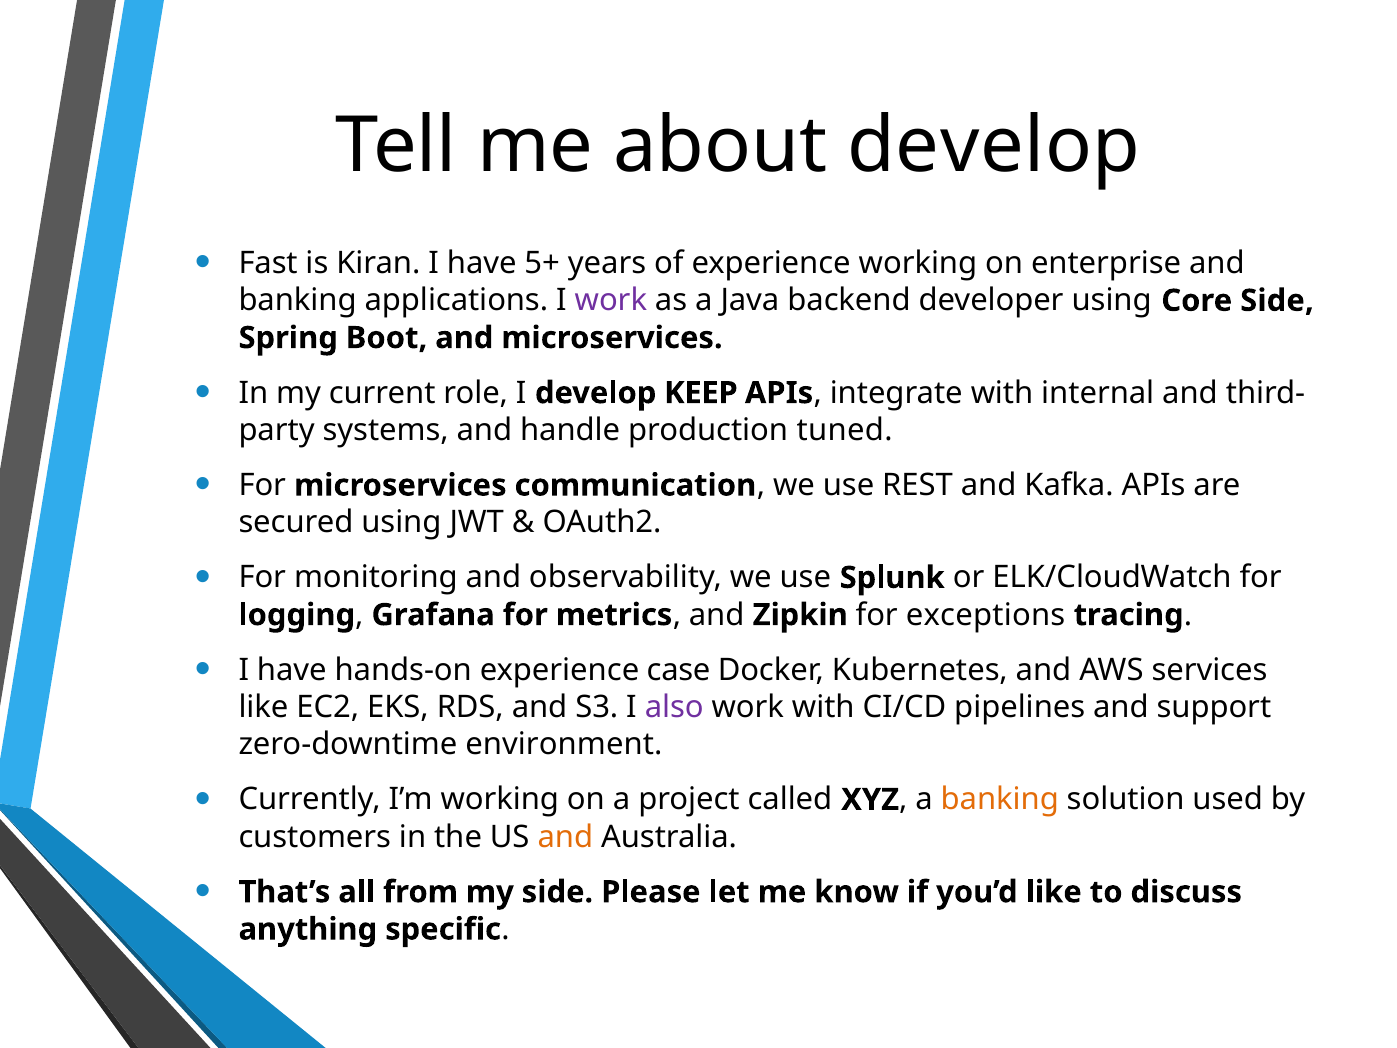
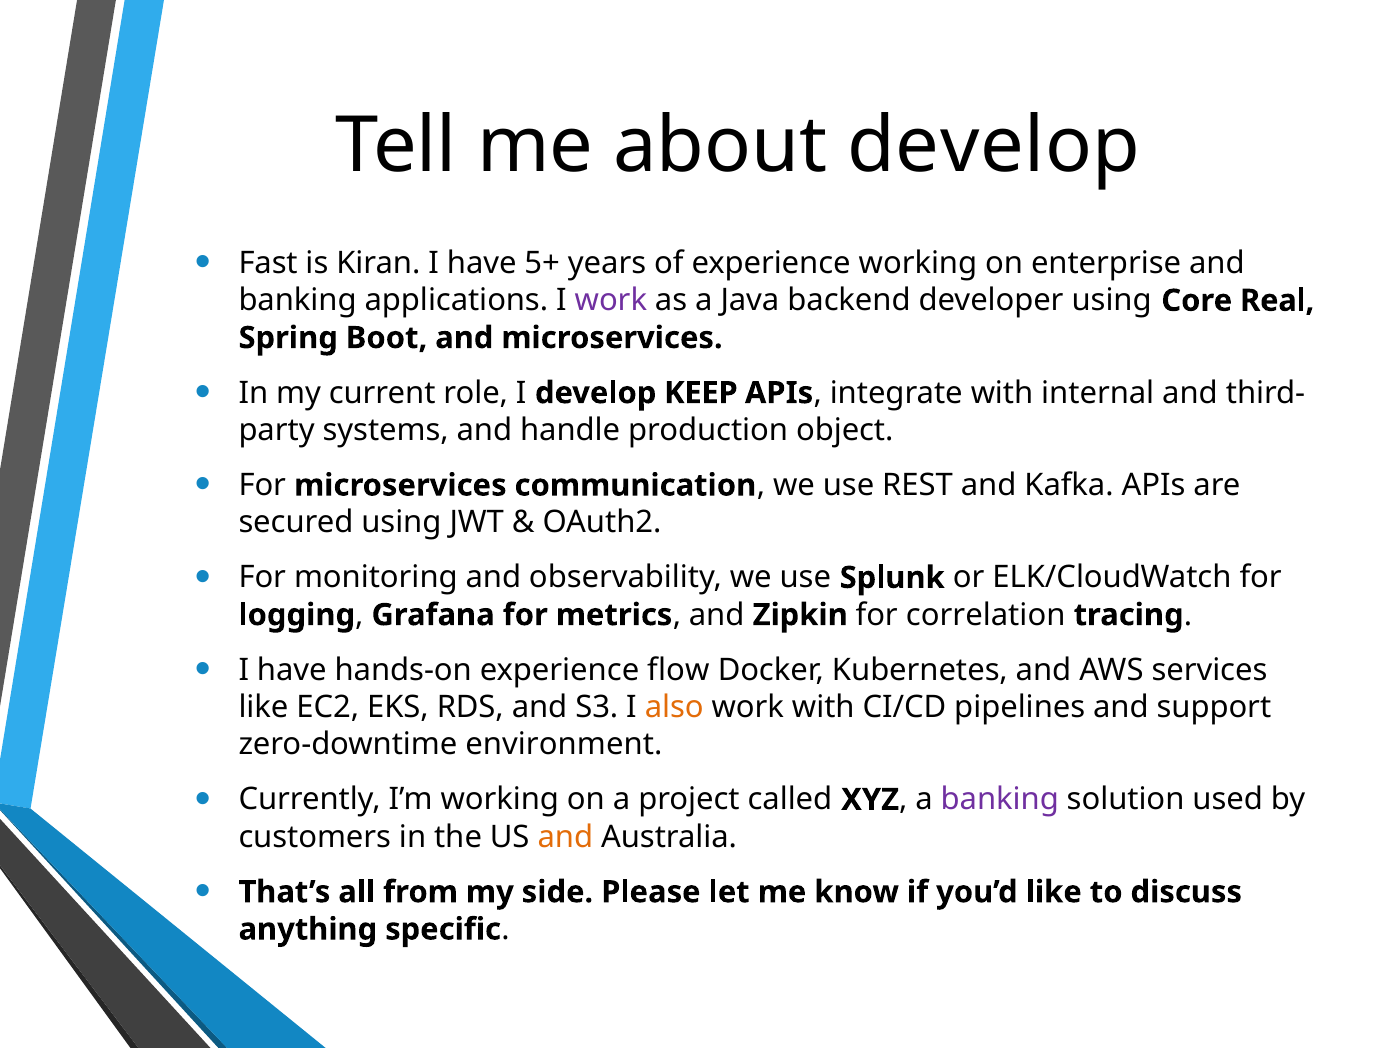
Core Side: Side -> Real (1277, 301)
tuned: tuned -> object (845, 430)
exceptions: exceptions -> correlation (986, 615)
case: case -> flow (678, 670)
also colour: purple -> orange (674, 707)
banking colour: orange -> purple (1000, 800)
